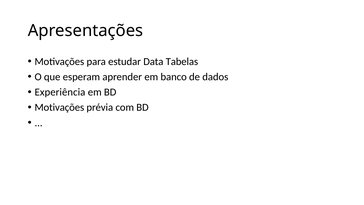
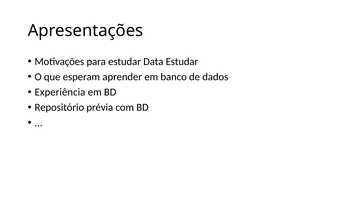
Data Tabelas: Tabelas -> Estudar (182, 62)
Motivações: Motivações -> Repositório (59, 107)
